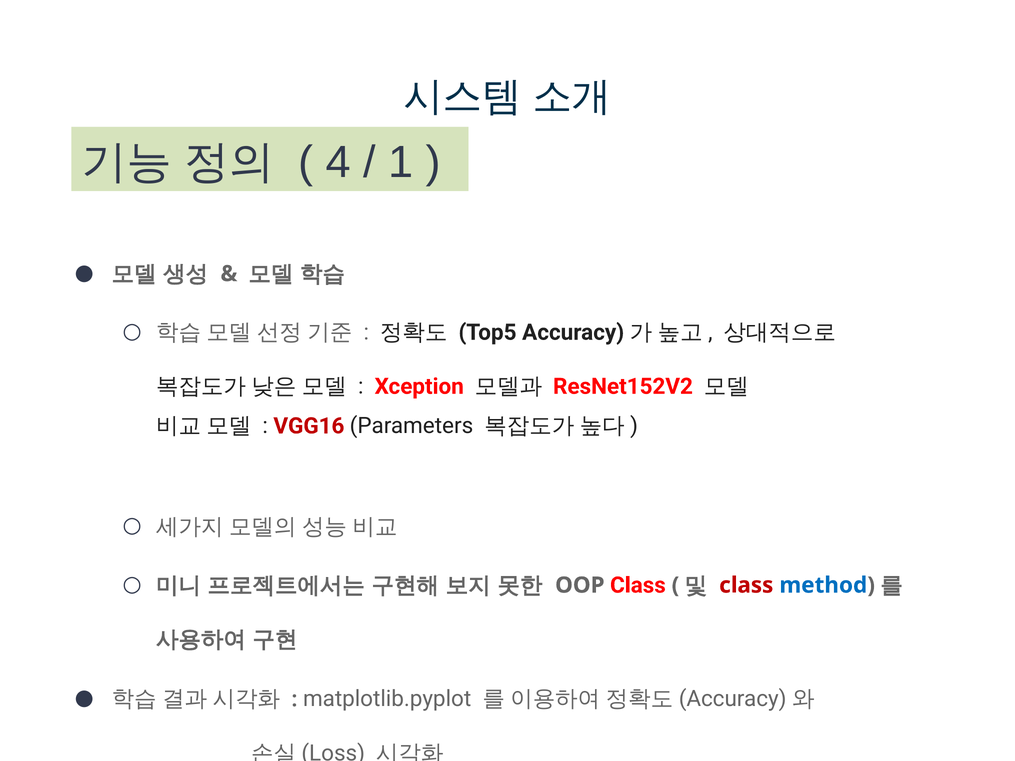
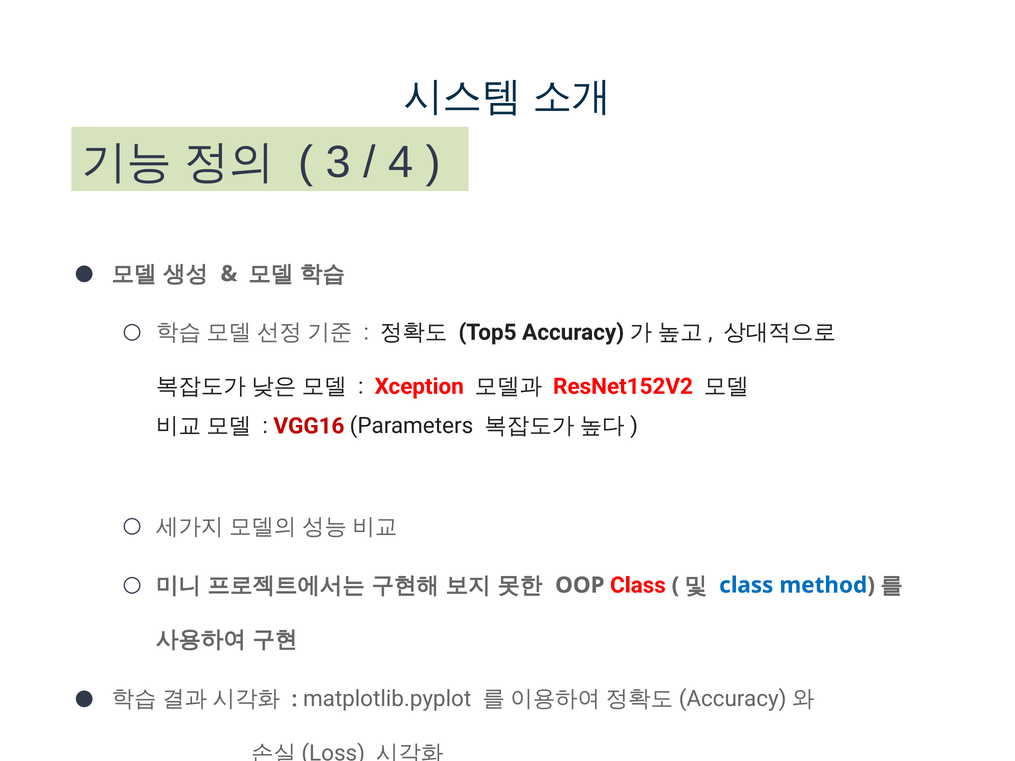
4: 4 -> 3 (338, 162)
1: 1 -> 4 (401, 162)
class colour: red -> blue (746, 585)
